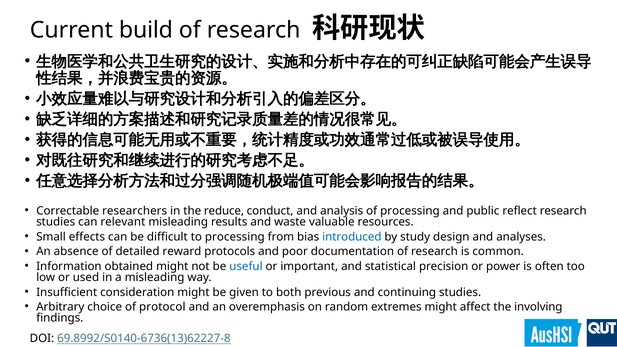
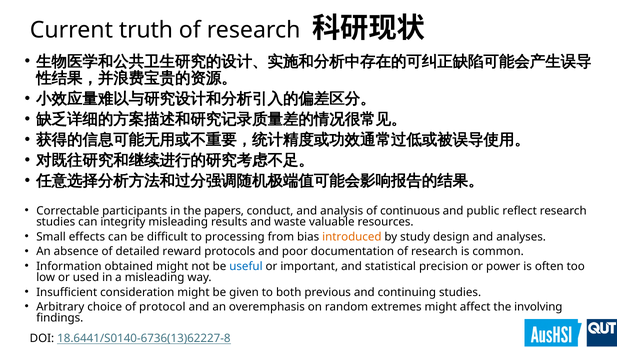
build: build -> truth (146, 30)
researchers: researchers -> participants (135, 211)
reduce: reduce -> papers (224, 211)
of processing: processing -> continuous (410, 211)
relevant: relevant -> integrity (123, 222)
introduced colour: blue -> orange (352, 237)
69.8992/S0140-6736(13)62227-8: 69.8992/S0140-6736(13)62227-8 -> 18.6441/S0140-6736(13)62227-8 (144, 338)
